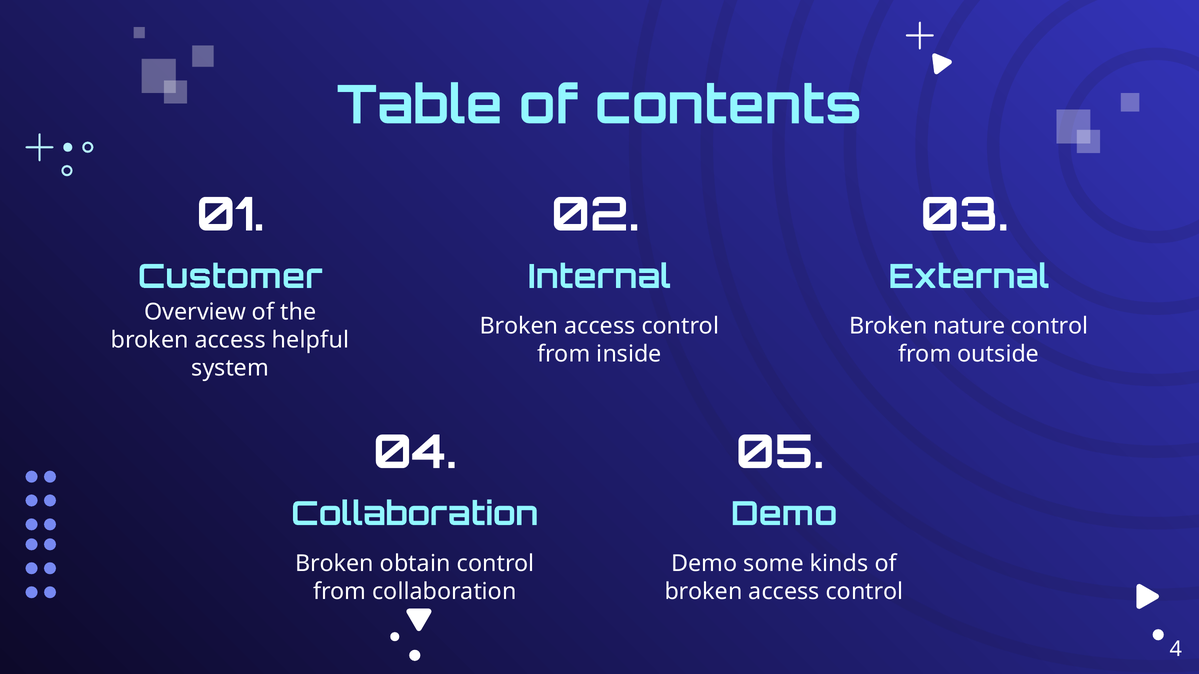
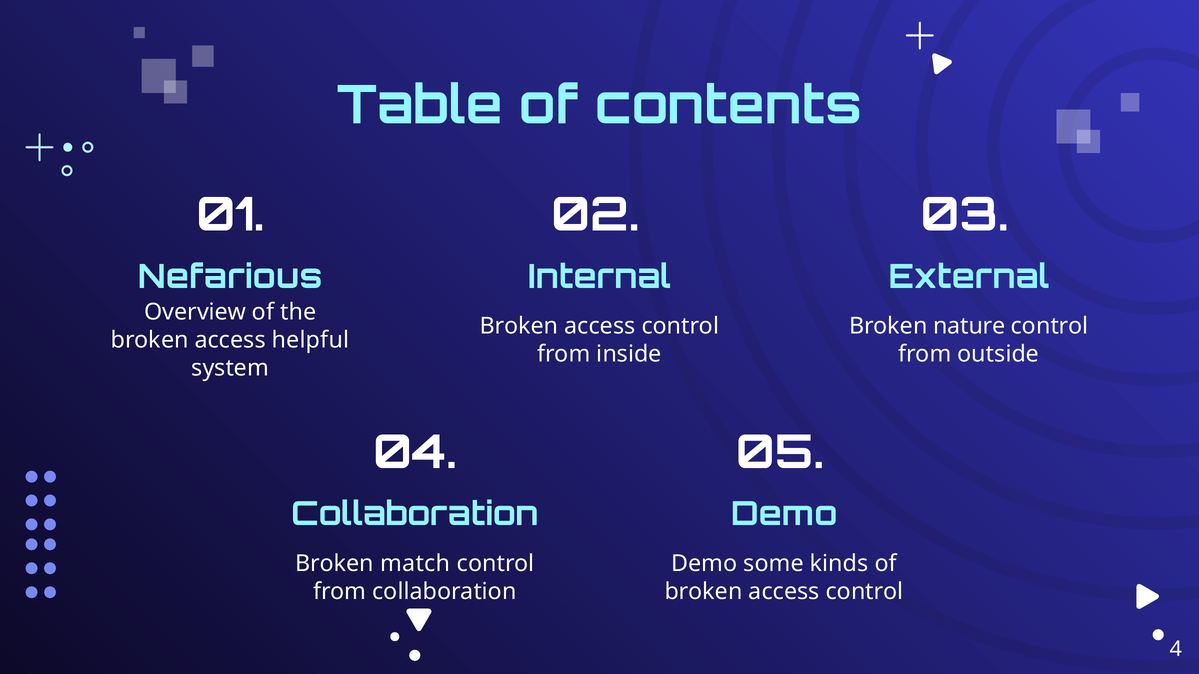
Customer: Customer -> Nefarious (230, 277)
obtain: obtain -> match (415, 564)
